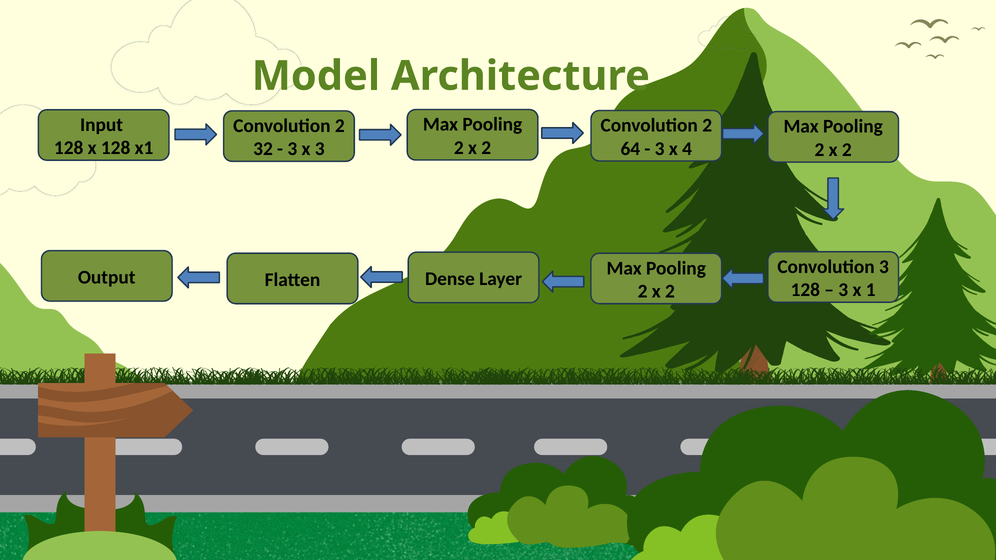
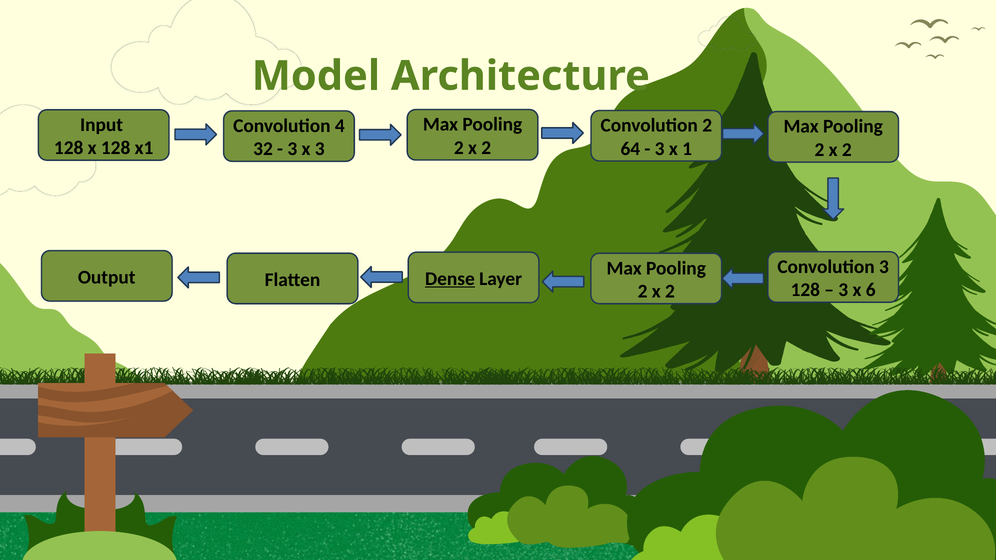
2: 2 -> 4 (340, 126)
4: 4 -> 1 (687, 149)
Dense underline: none -> present (450, 279)
1: 1 -> 6 (871, 290)
